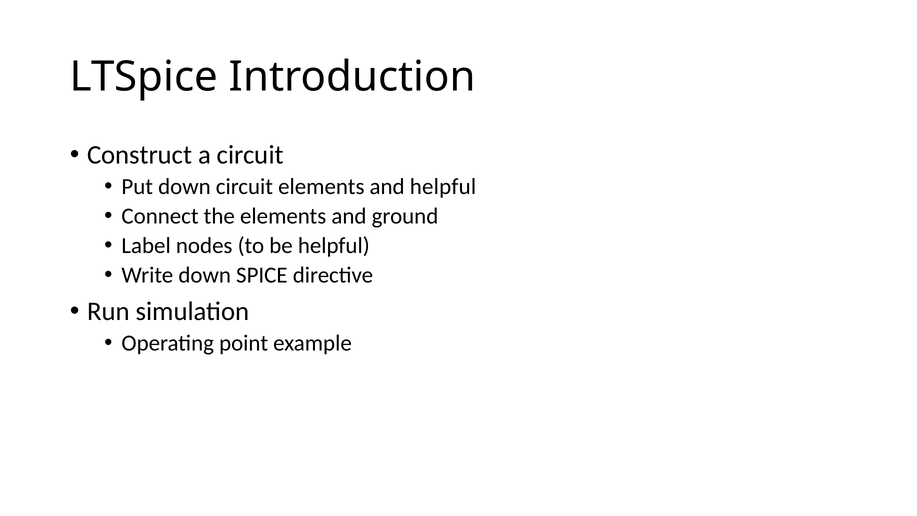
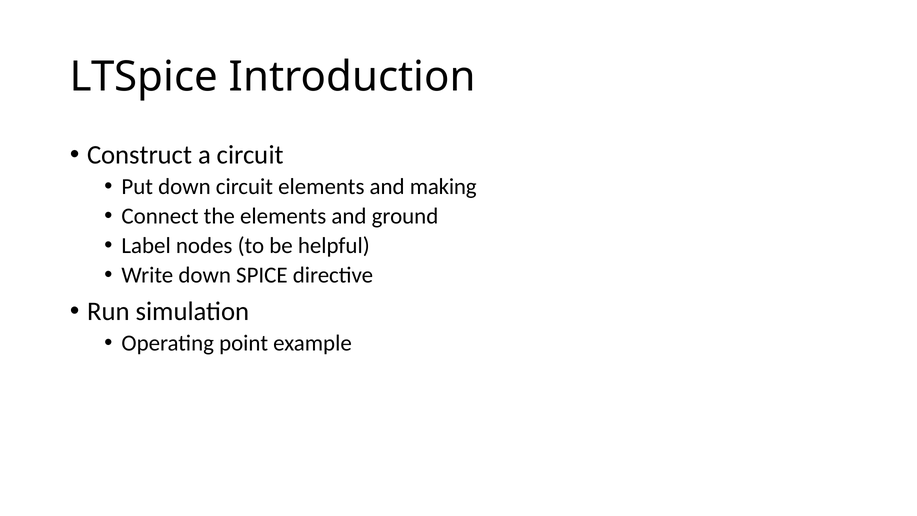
and helpful: helpful -> making (443, 187)
